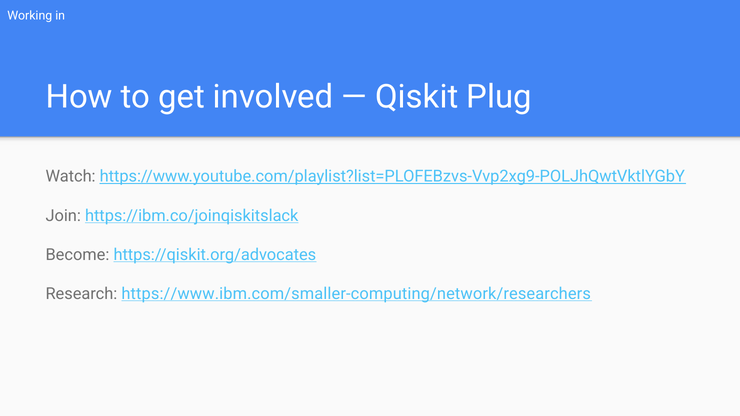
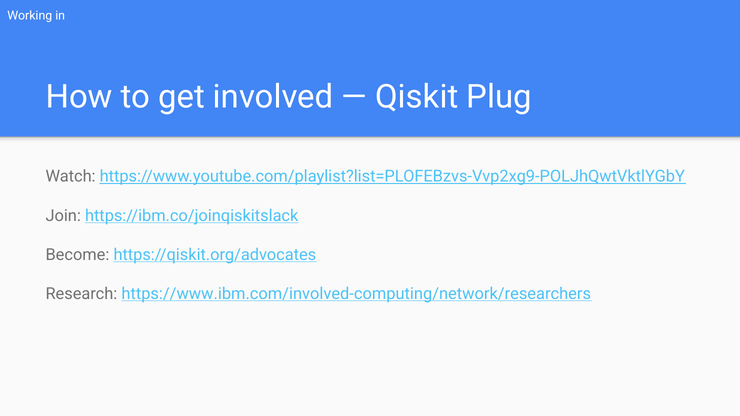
https://www.ibm.com/smaller-computing/network/researchers: https://www.ibm.com/smaller-computing/network/researchers -> https://www.ibm.com/involved-computing/network/researchers (356, 294)
